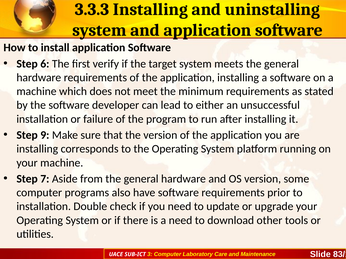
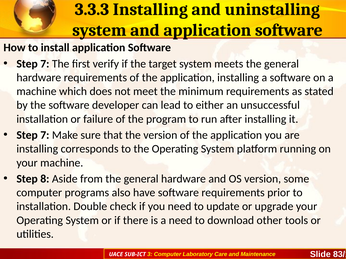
6: 6 -> 7 (45, 64)
9: 9 -> 7 (45, 135)
7: 7 -> 8 (45, 179)
